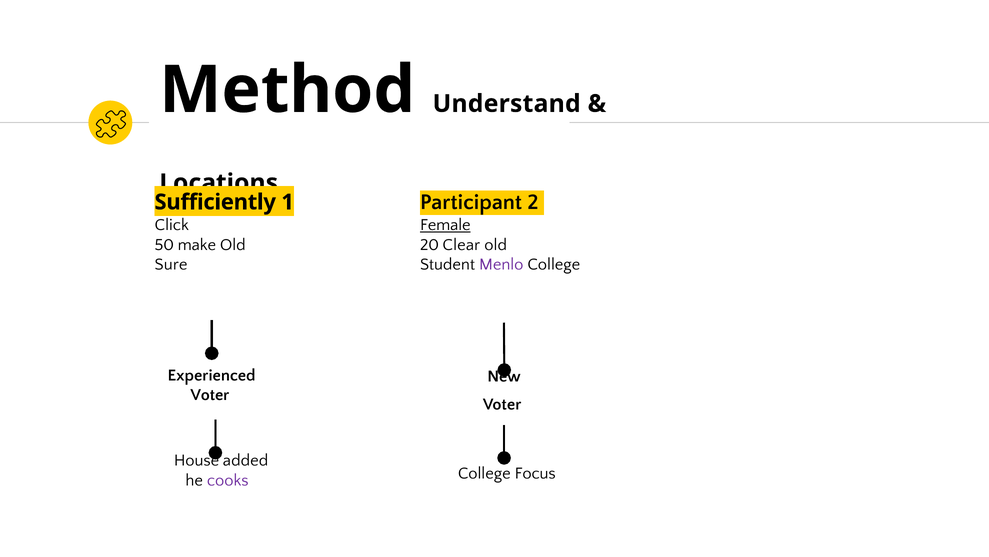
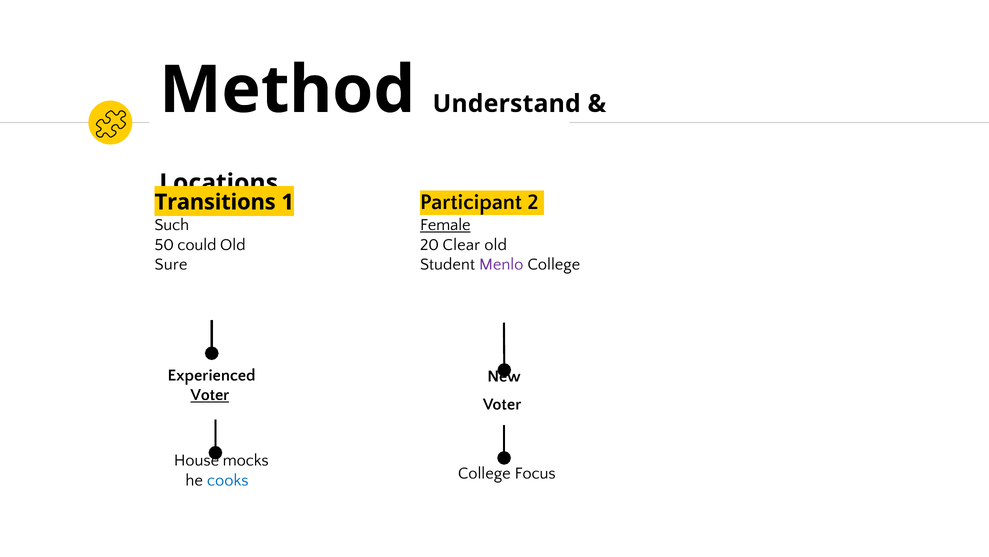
Sufficiently: Sufficiently -> Transitions (215, 202)
Click: Click -> Such (172, 225)
make: make -> could (197, 244)
Voter underline: none -> present (210, 394)
added: added -> mocks (246, 460)
cooks colour: purple -> blue (228, 479)
